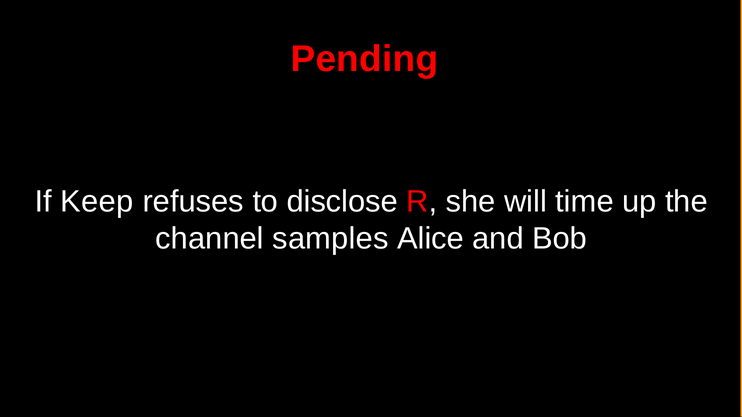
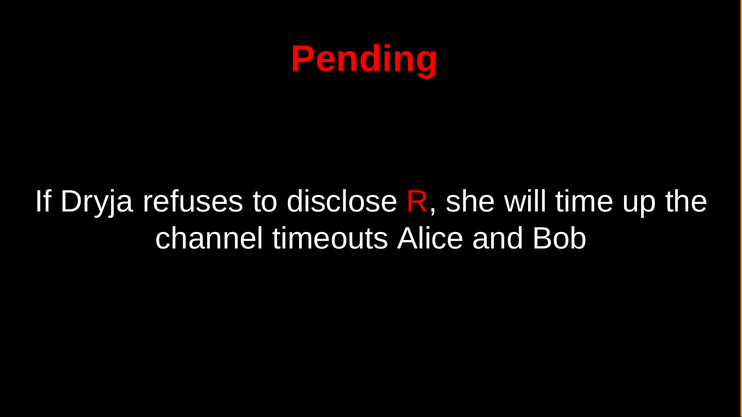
Keep: Keep -> Dryja (97, 202)
samples: samples -> timeouts (331, 239)
